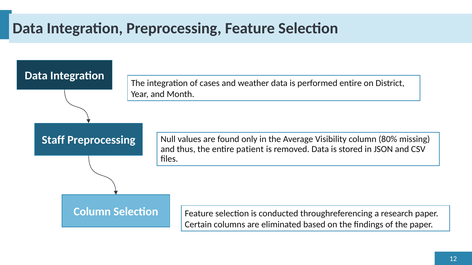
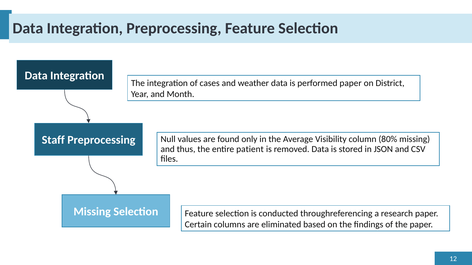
performed entire: entire -> paper (351, 83)
Column: Column -> Missing (92, 212)
